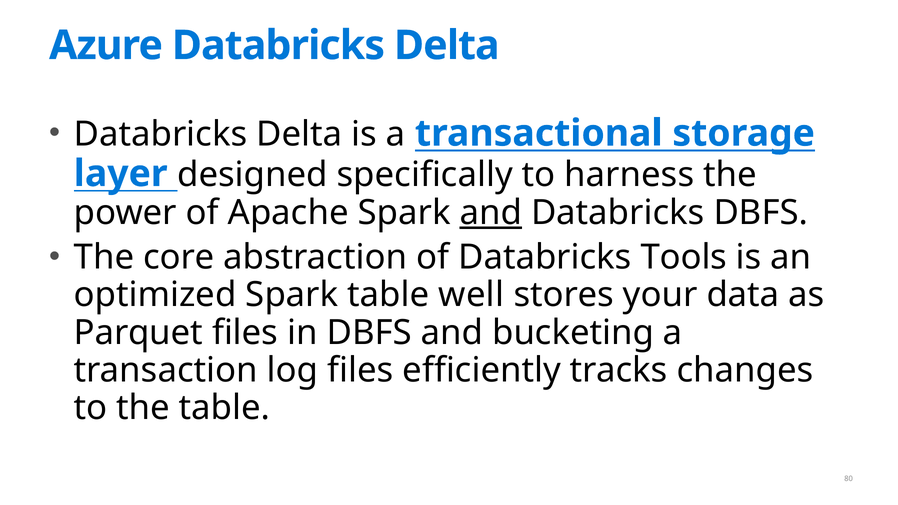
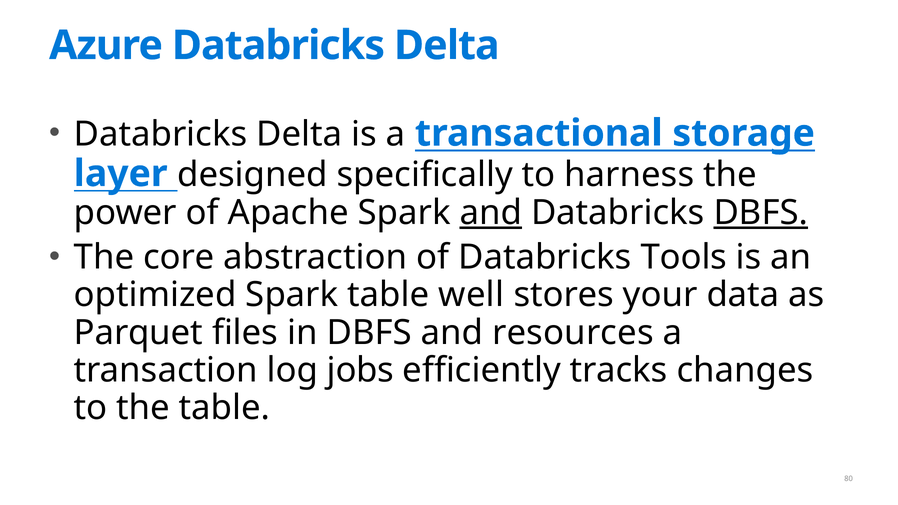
DBFS underline: none -> present (761, 213)
bucketing: bucketing -> resources (573, 333)
log files: files -> jobs (360, 370)
